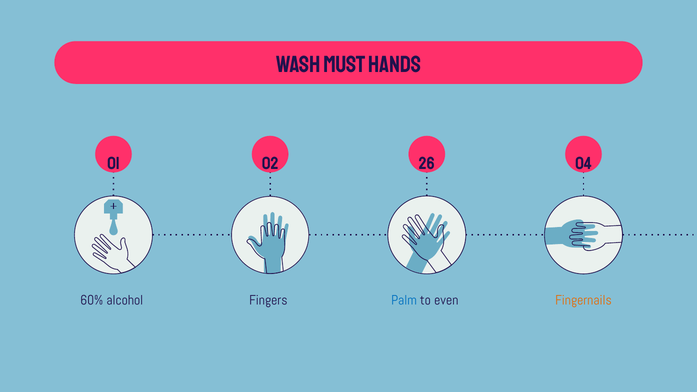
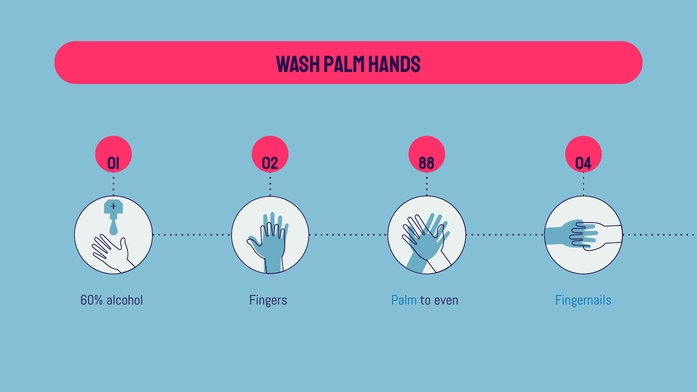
WASH MUST: MUST -> PALM (344, 65)
26: 26 -> 88 (427, 163)
Fingernails colour: orange -> blue (583, 300)
